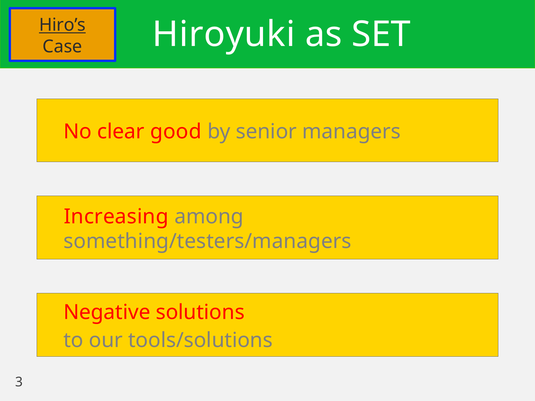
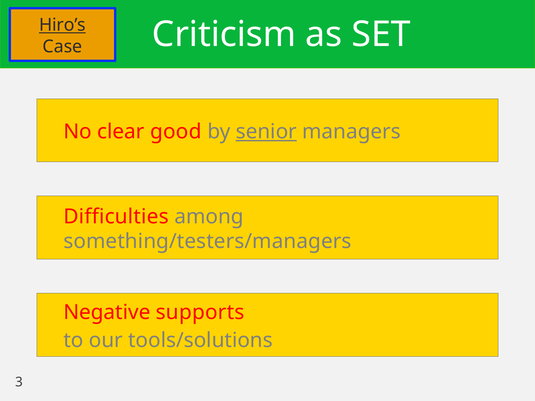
Hiroyuki: Hiroyuki -> Criticism (224, 34)
senior underline: none -> present (266, 132)
Increasing: Increasing -> Difficulties (116, 217)
solutions: solutions -> supports (200, 313)
